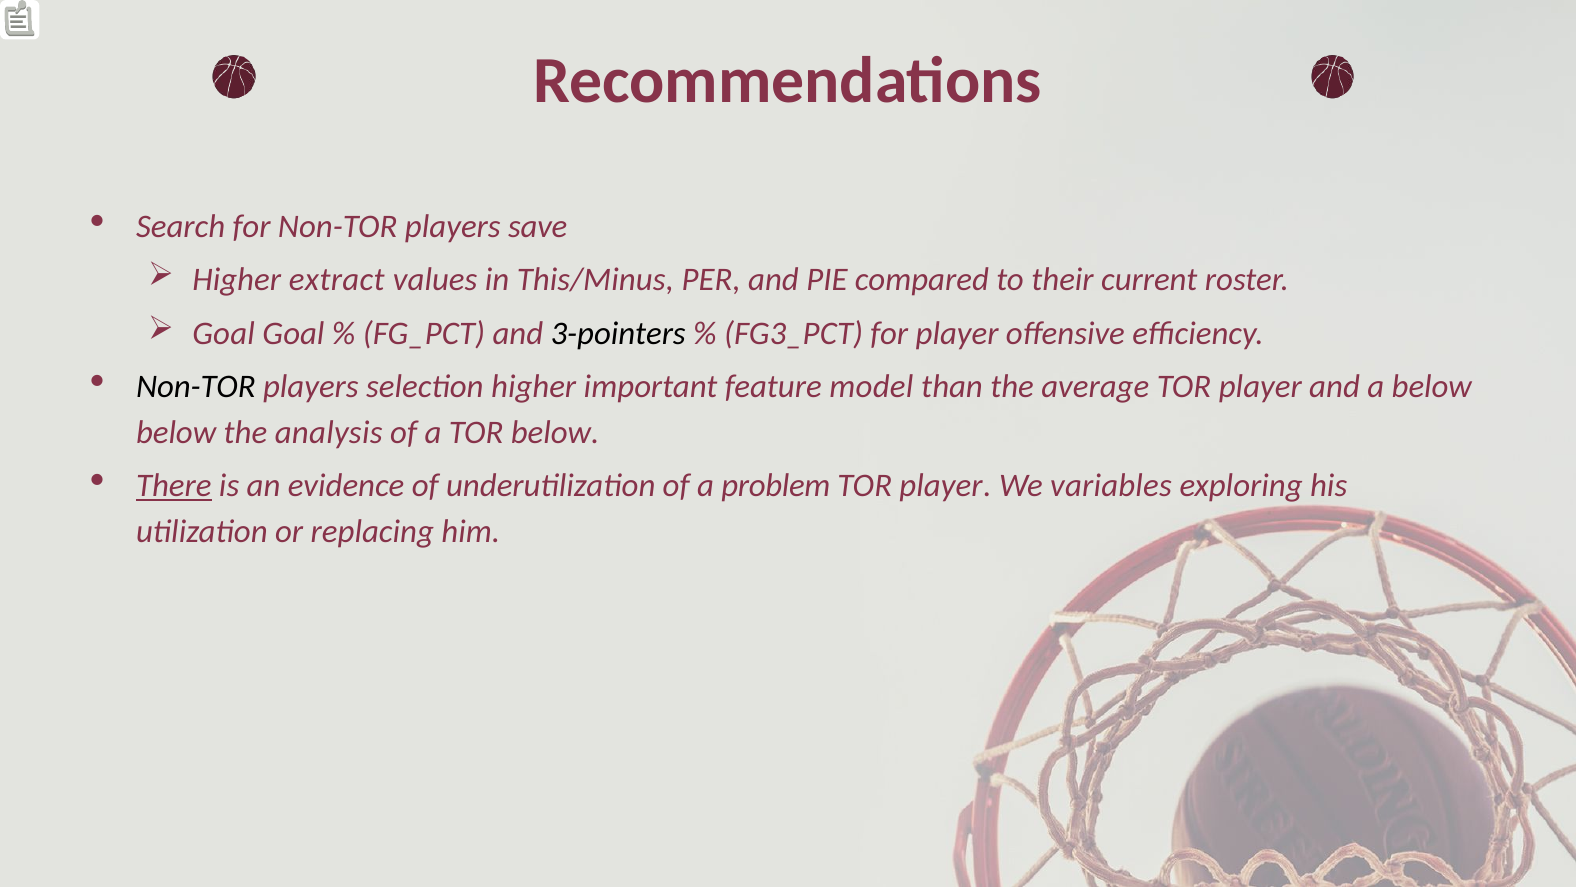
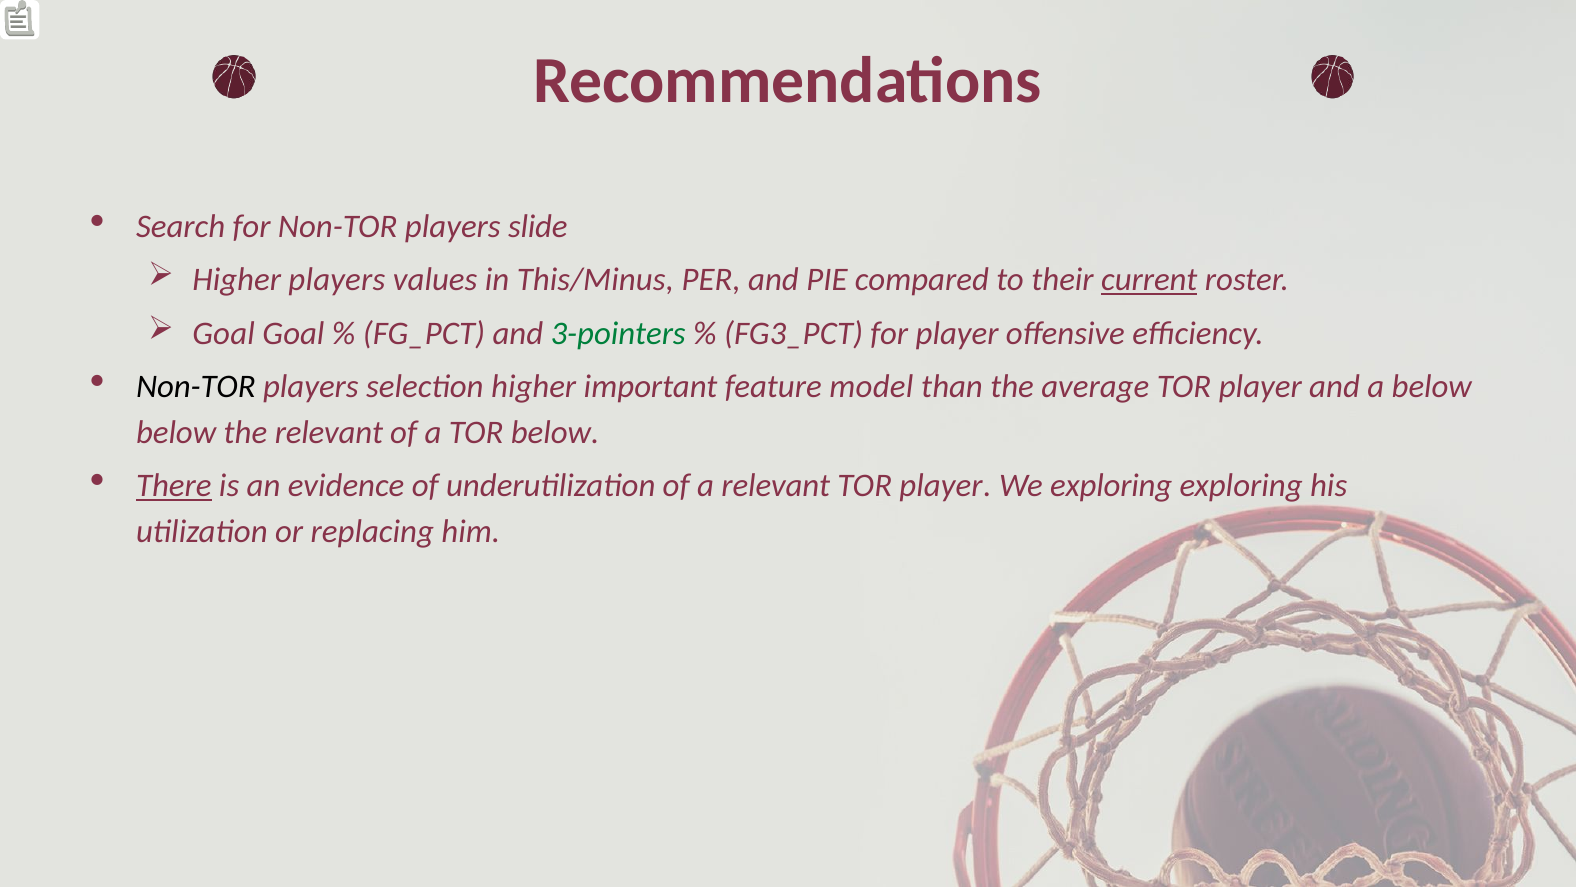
save: save -> slide (538, 226)
Higher extract: extract -> players (337, 280)
current underline: none -> present (1149, 280)
3-pointers colour: black -> green (618, 333)
the analysis: analysis -> relevant (329, 432)
a problem: problem -> relevant (776, 486)
We variables: variables -> exploring (1111, 486)
